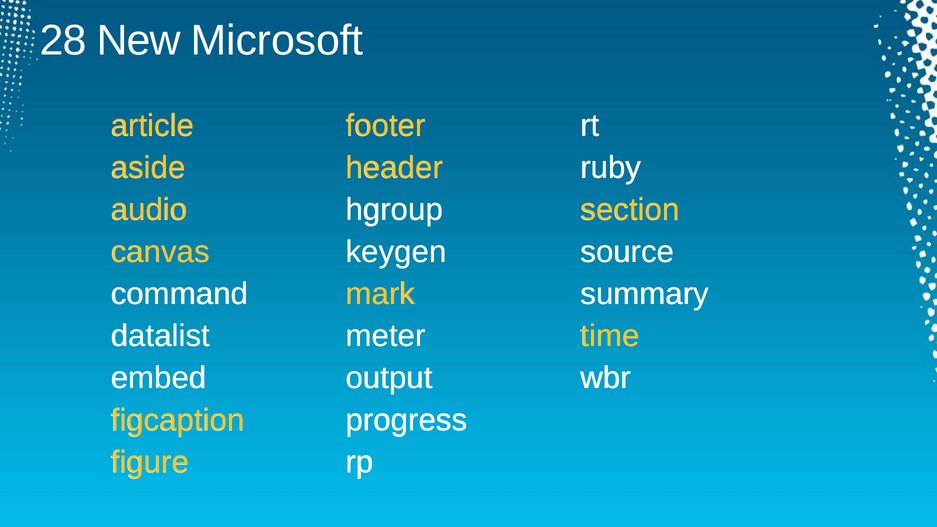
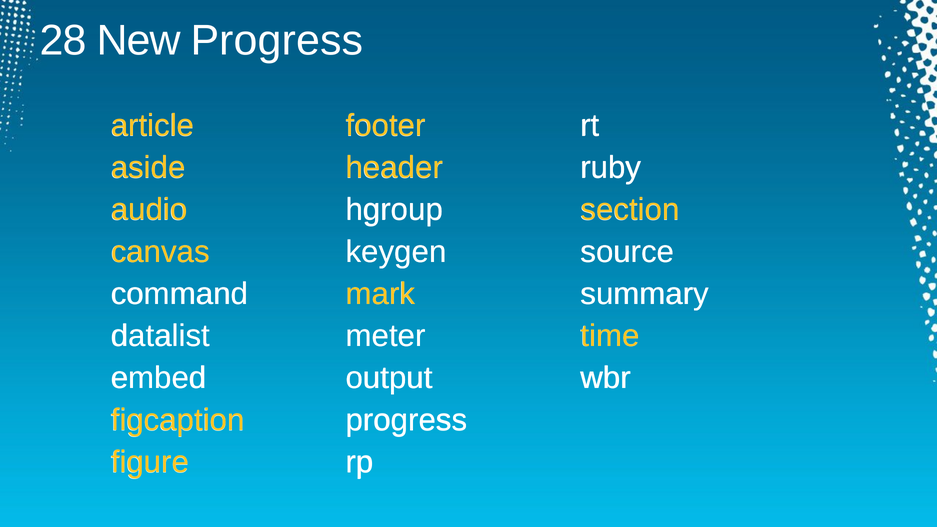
New Microsoft: Microsoft -> Progress (277, 41)
